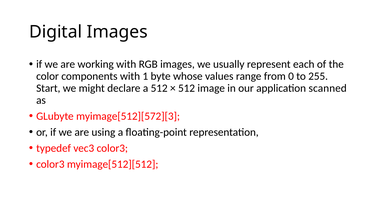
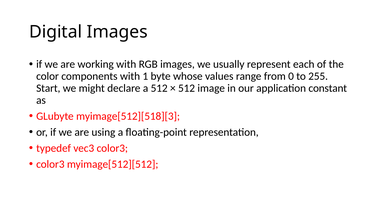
scanned: scanned -> constant (328, 88)
myimage[512][572][3: myimage[512][572][3 -> myimage[512][518][3 (128, 116)
